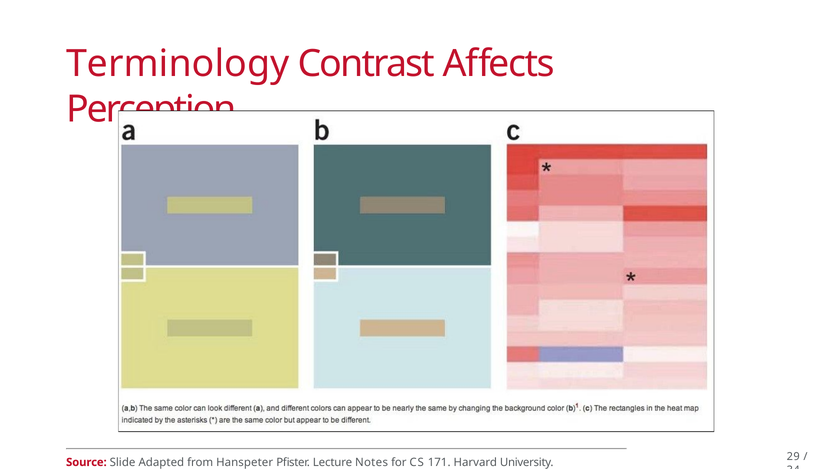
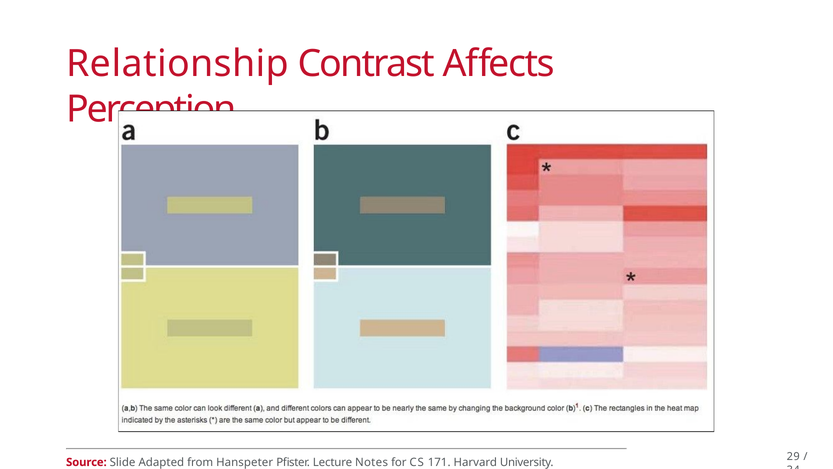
Terminology: Terminology -> Relationship (178, 64)
